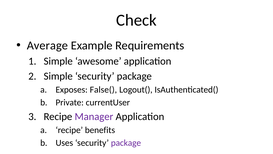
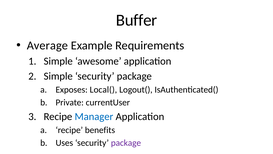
Check: Check -> Buffer (137, 20)
False(: False( -> Local( (103, 89)
Manager colour: purple -> blue (94, 116)
